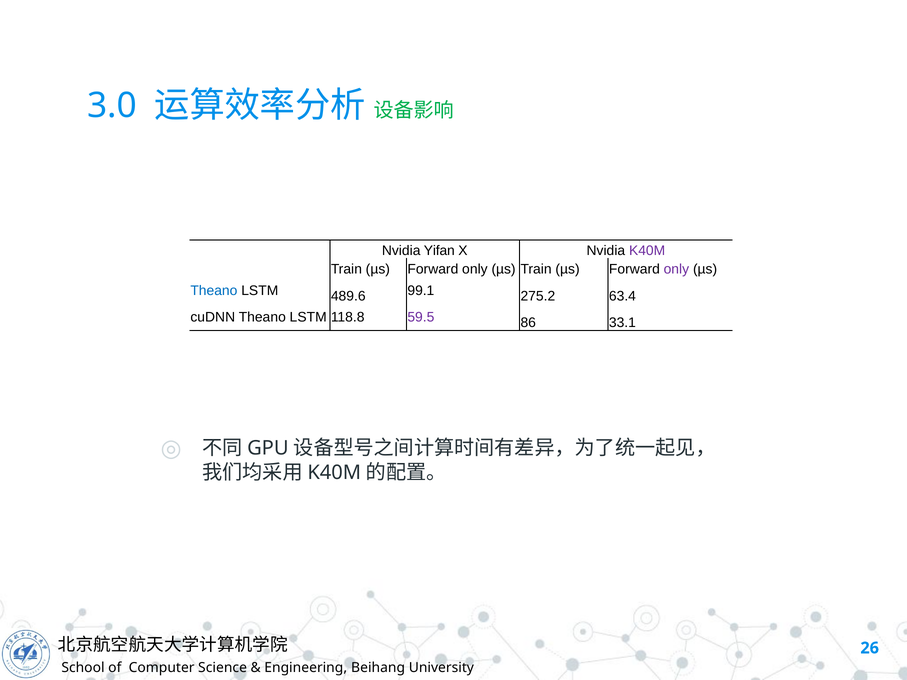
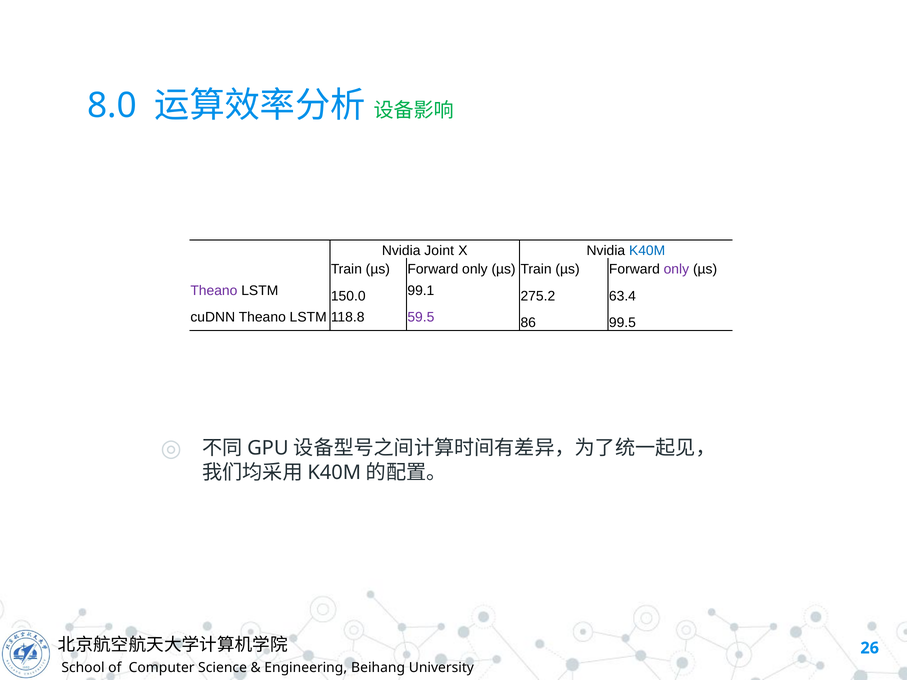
3.0: 3.0 -> 8.0 (112, 106)
Yifan: Yifan -> Joint (439, 251)
K40M colour: purple -> blue (647, 251)
Theano colour: blue -> purple (214, 291)
489.6: 489.6 -> 150.0 (348, 296)
33.1: 33.1 -> 99.5 (622, 323)
